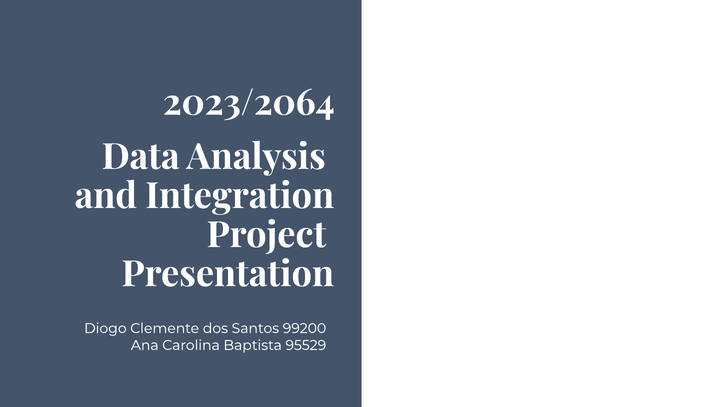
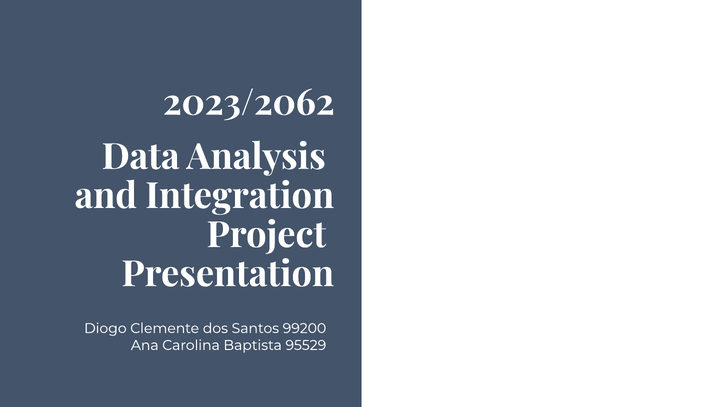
2023/2064: 2023/2064 -> 2023/2062 (249, 103)
